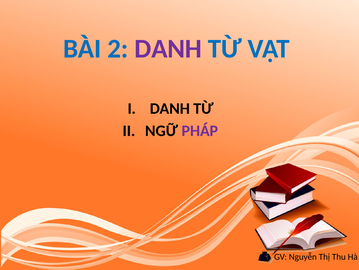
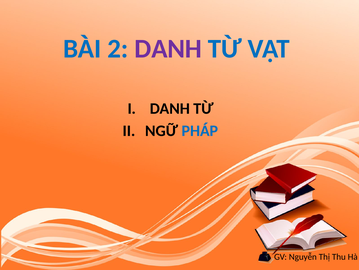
PHÁP colour: purple -> blue (200, 131)
